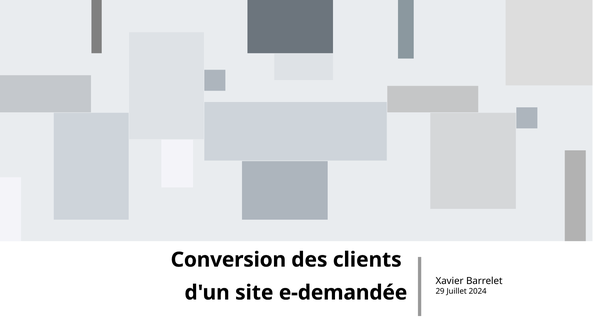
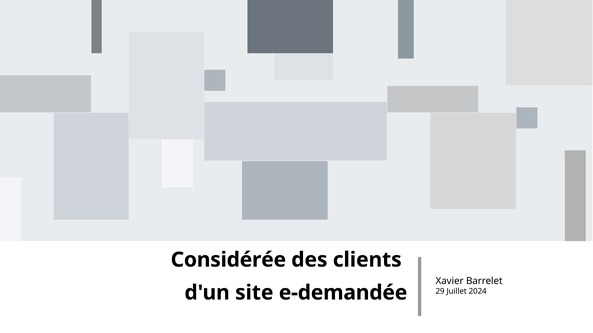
Conversion: Conversion -> Considérée (228, 260)
